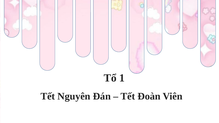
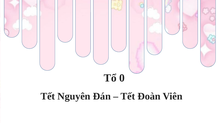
1: 1 -> 0 (122, 78)
